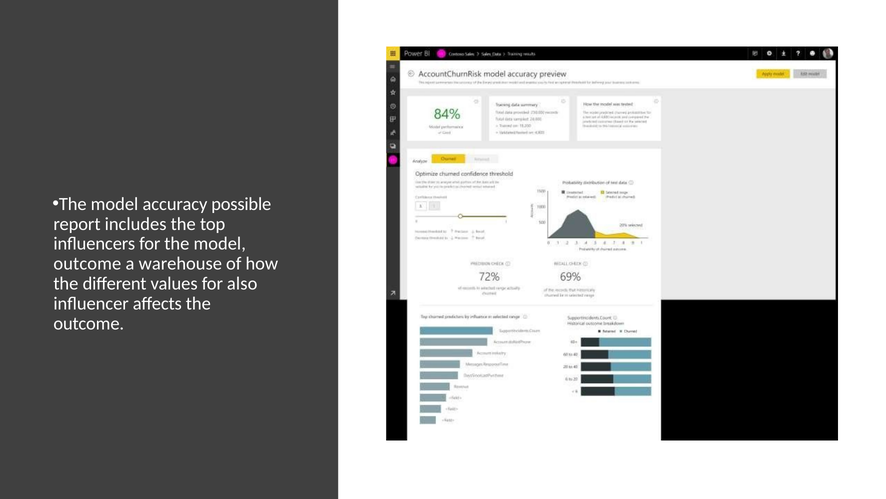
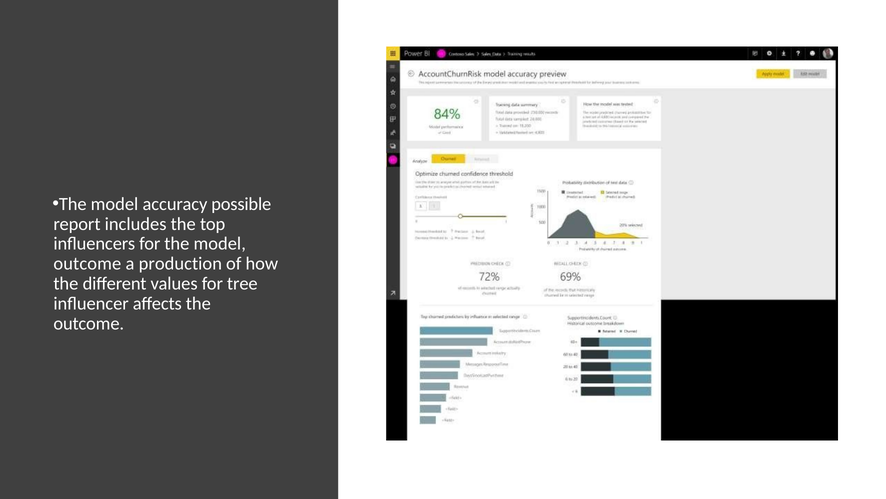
warehouse: warehouse -> production (180, 263)
also: also -> tree (242, 283)
